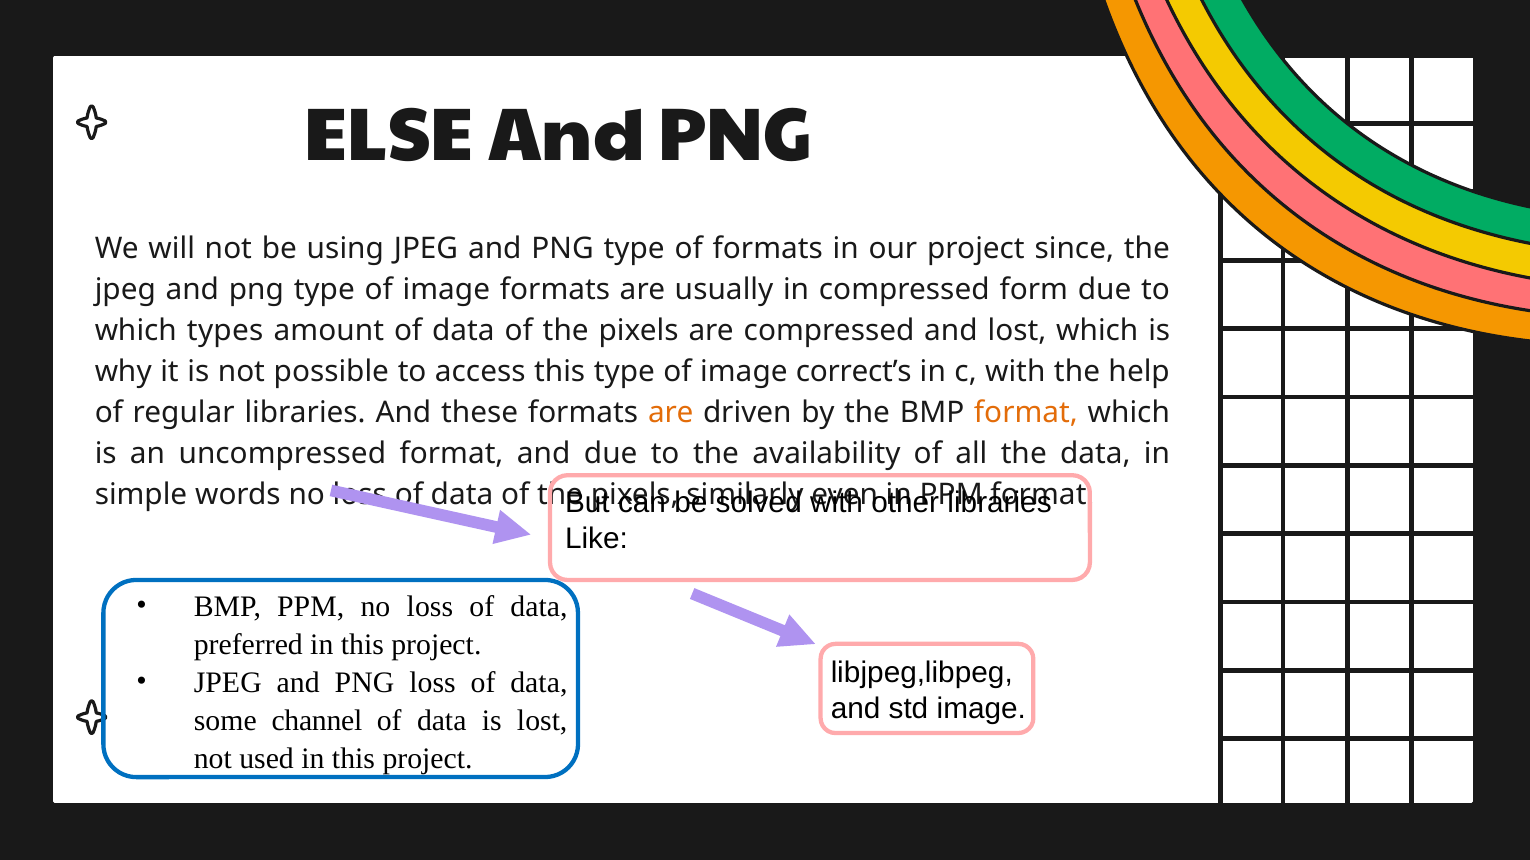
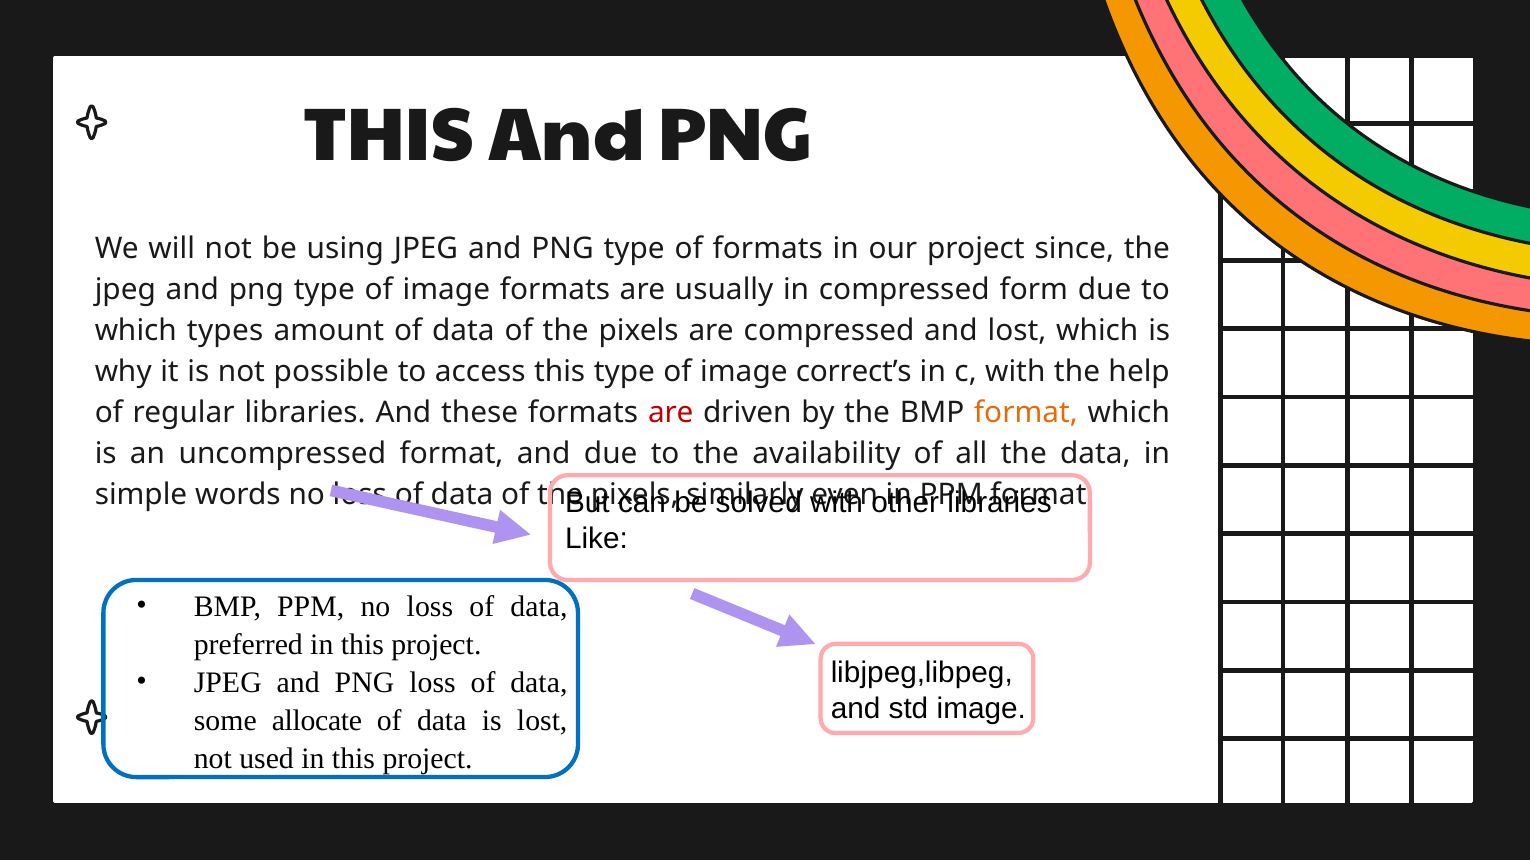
ELSE: ELSE -> THIS (389, 136)
are colour: orange -> red (671, 413)
channel: channel -> allocate (317, 722)
